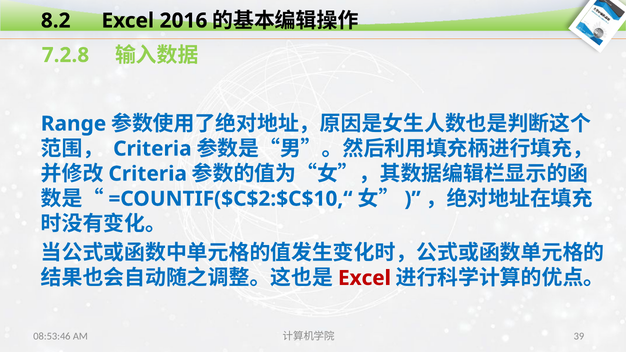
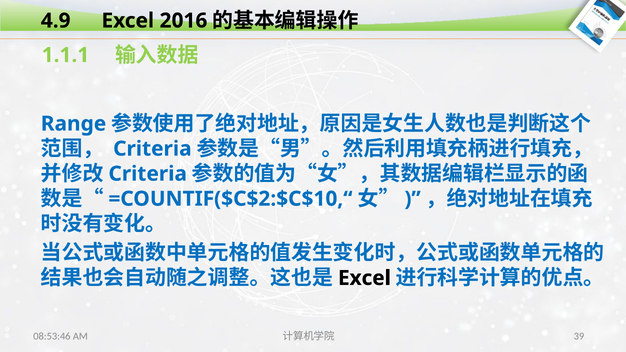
8.2: 8.2 -> 4.9 (56, 21)
7.2.8: 7.2.8 -> 1.1.1 (65, 55)
Excel colour: red -> black (364, 278)
